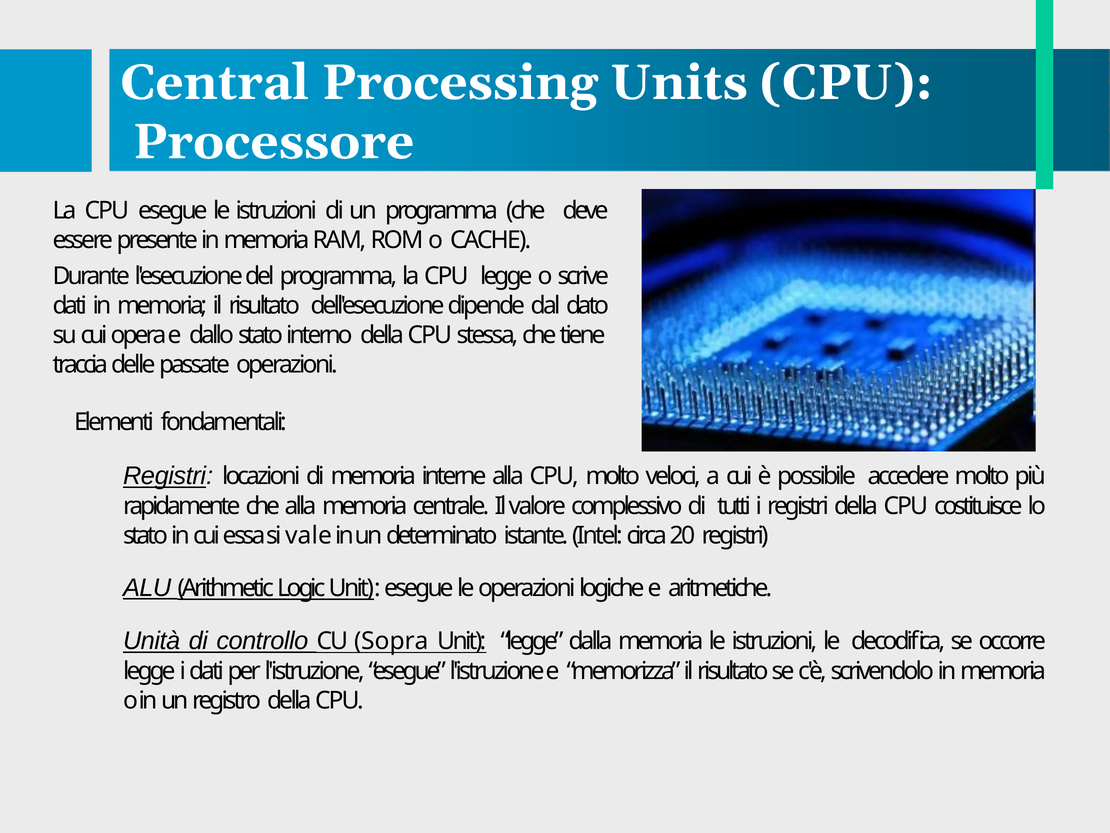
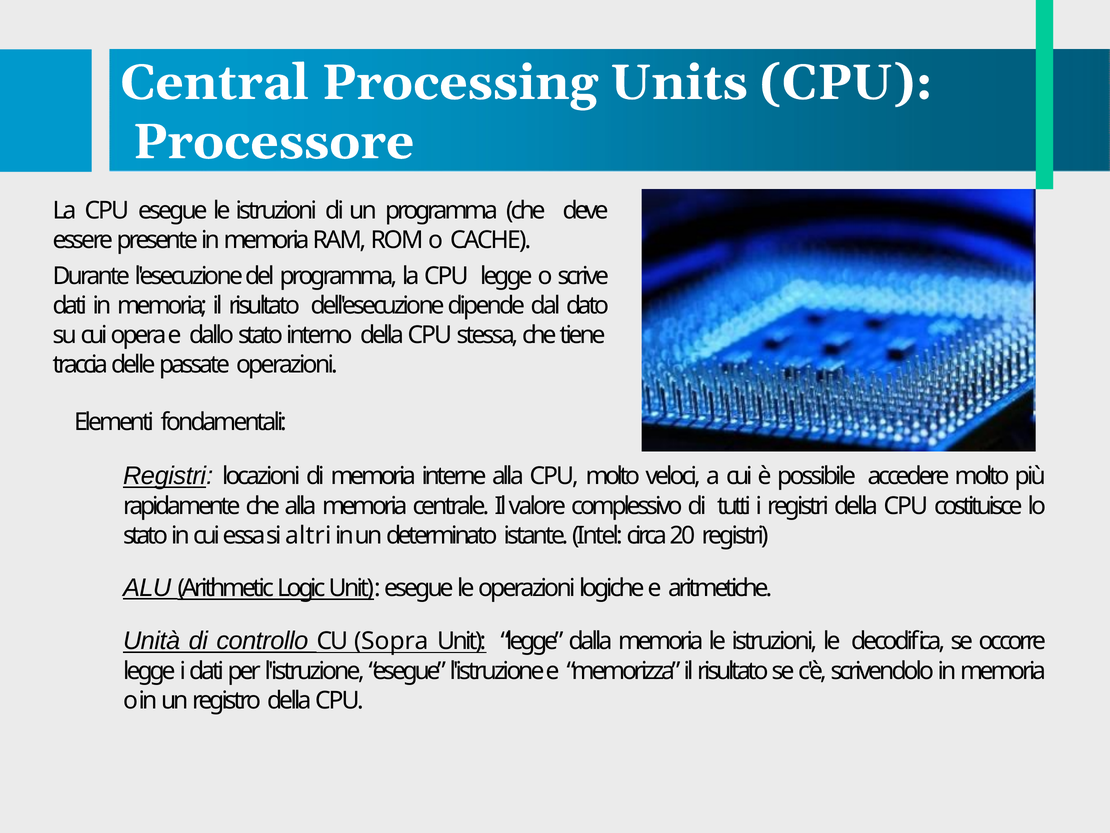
vale: vale -> altri (308, 535)
